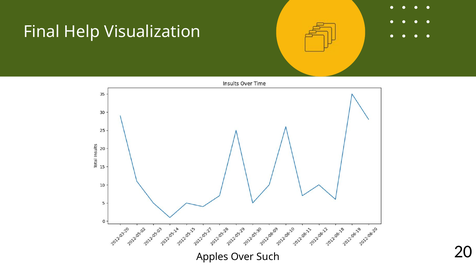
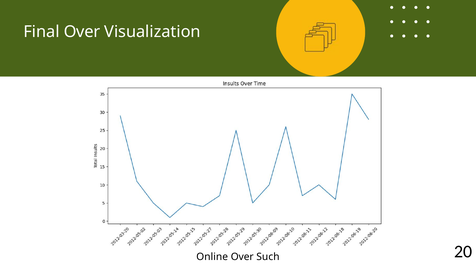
Final Help: Help -> Over (82, 32)
Apples: Apples -> Online (212, 256)
